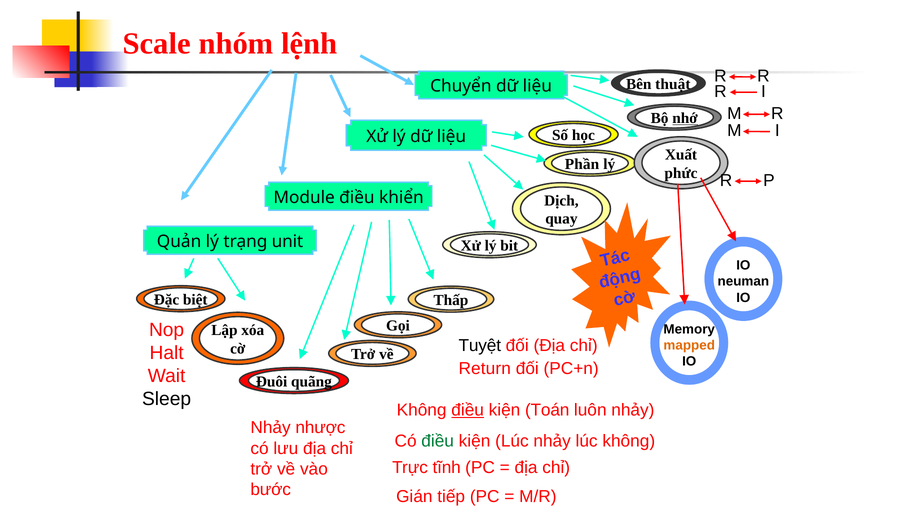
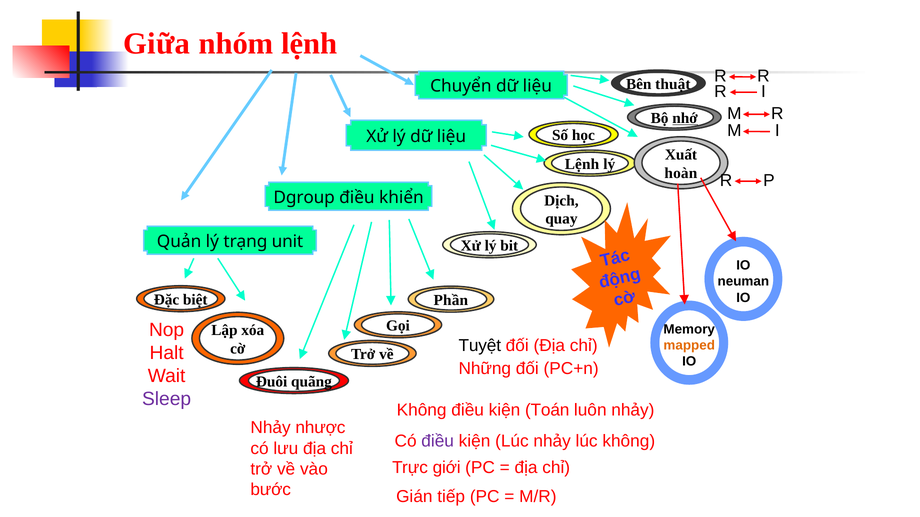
Scale: Scale -> Giữa (157, 44)
Phần: Phần -> Lệnh (582, 164)
phức: phức -> hoàn (681, 173)
Module: Module -> Dgroup (304, 198)
Thấp: Thấp -> Phần (451, 300)
Return: Return -> Những (485, 369)
Sleep colour: black -> purple (167, 399)
điều underline: present -> none (468, 411)
điều colour: green -> purple (438, 442)
tĩnh: tĩnh -> giới (447, 468)
